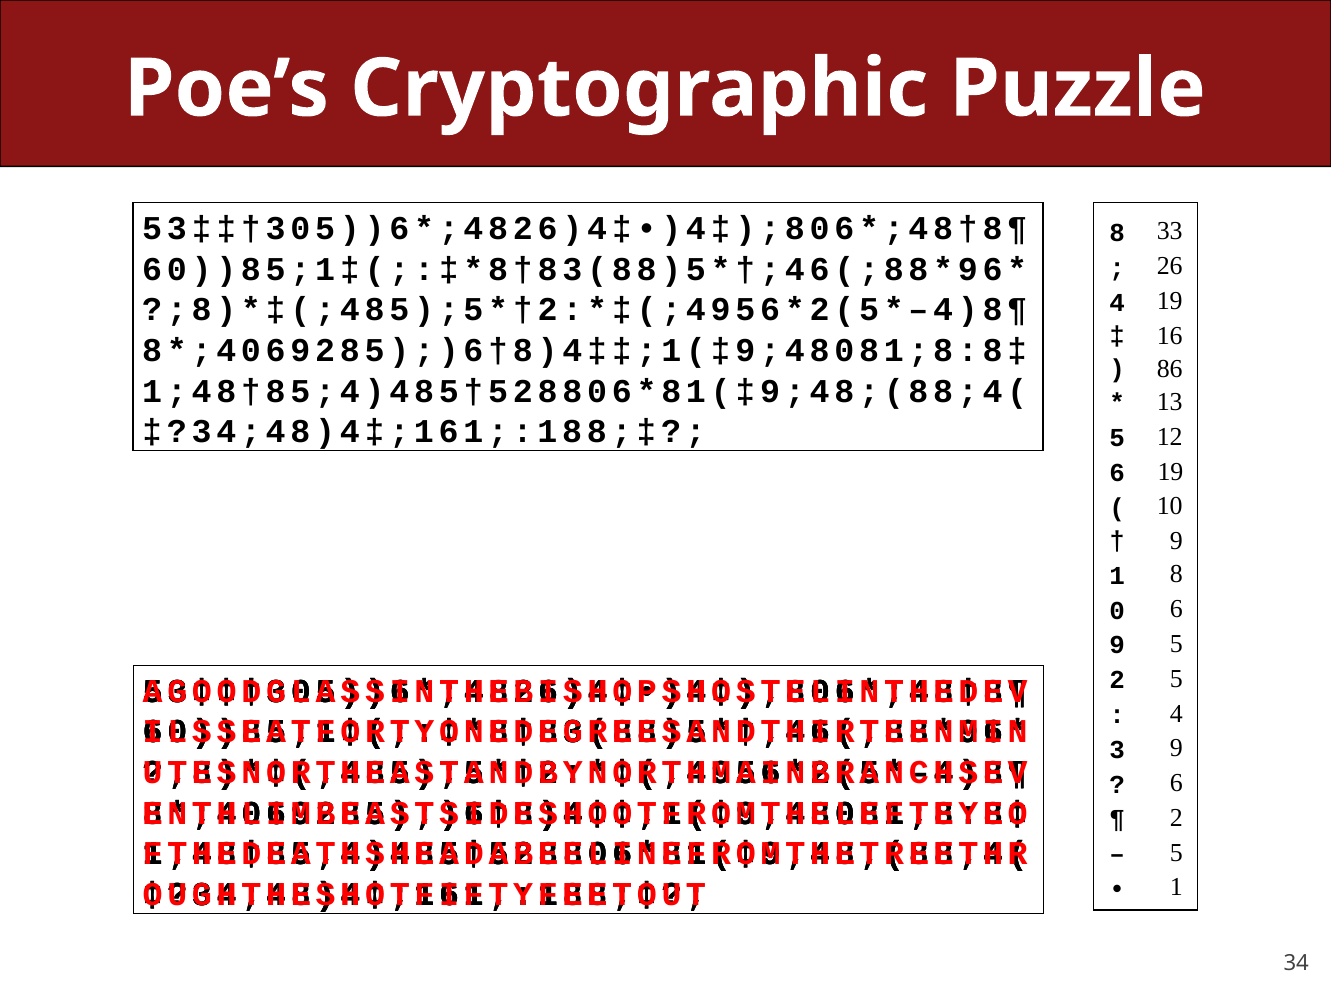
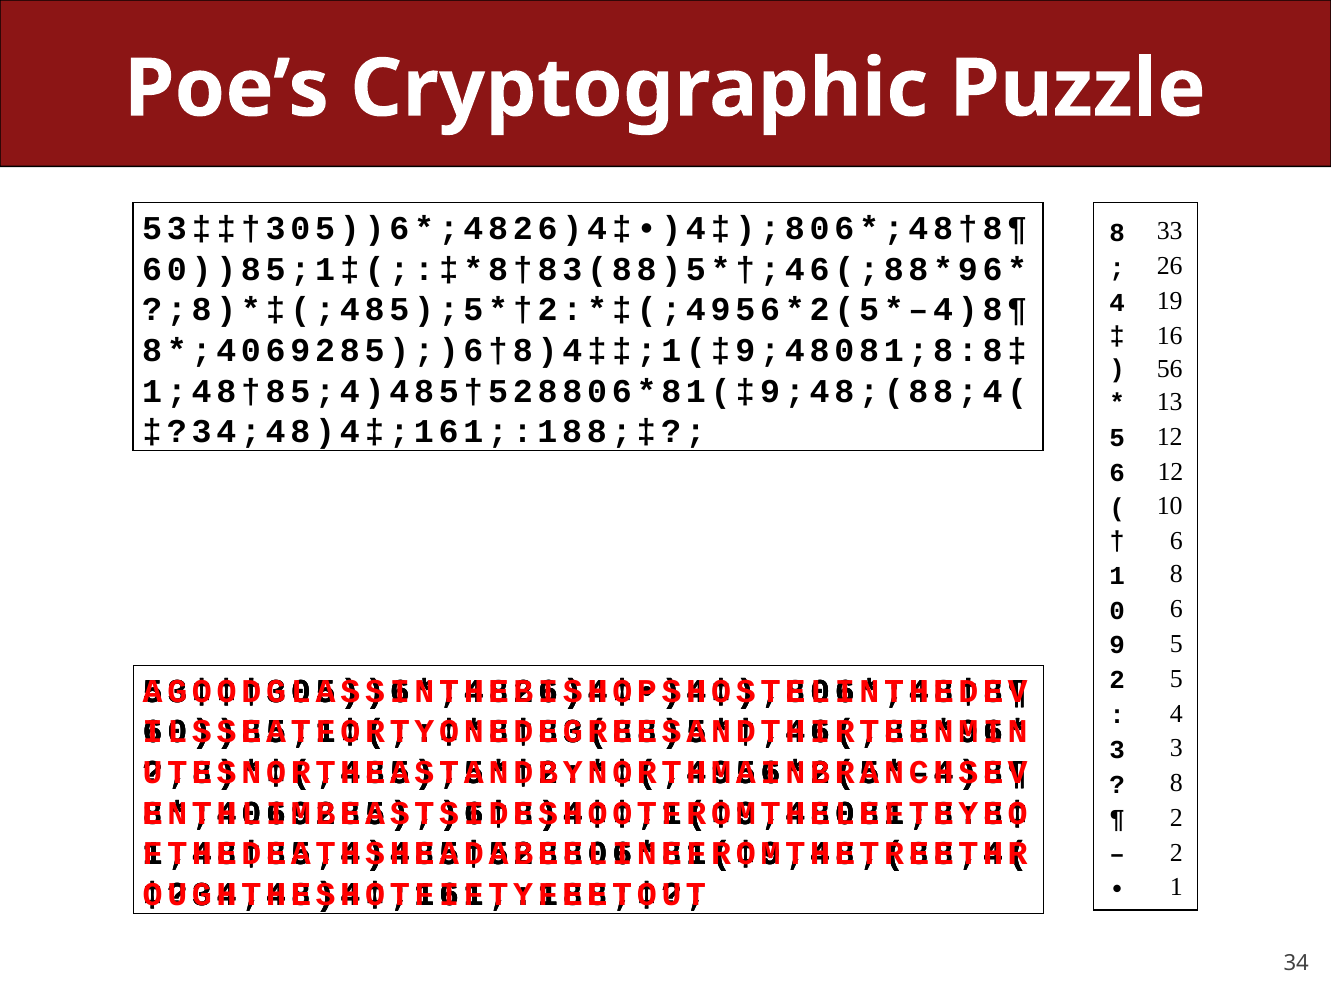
86: 86 -> 56 (1170, 369)
6 19: 19 -> 12 (1170, 472)
9: 9 -> 6 (1176, 541)
3 9: 9 -> 3 (1176, 748)
6: 6 -> 8 (1176, 783)
5: 5 -> 2 (1176, 853)
